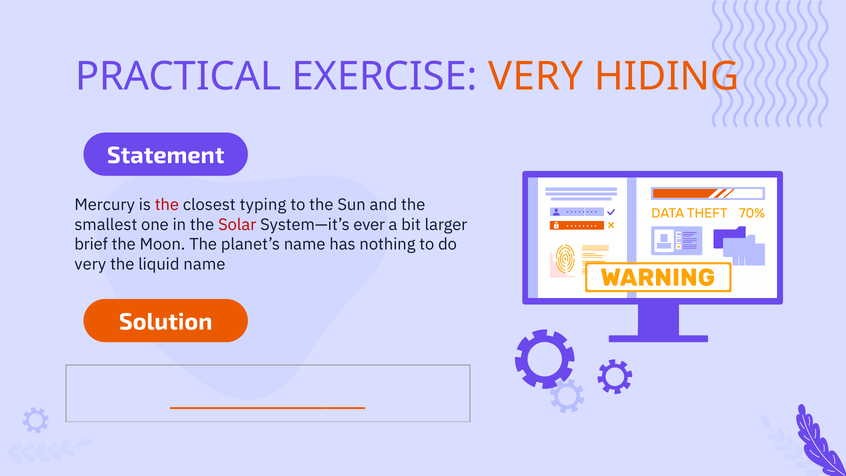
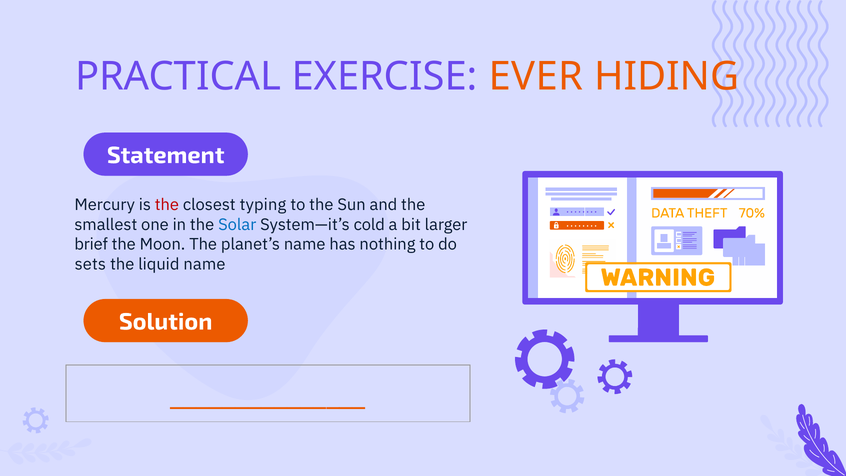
EXERCISE VERY: VERY -> EVER (536, 76)
Solar colour: red -> blue (237, 225)
ever: ever -> cold (369, 225)
very: very -> sets (90, 264)
